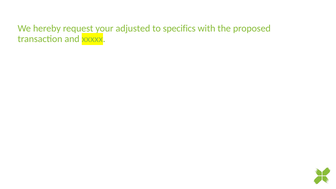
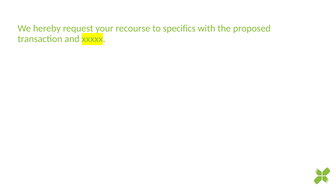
adjusted: adjusted -> recourse (133, 28)
